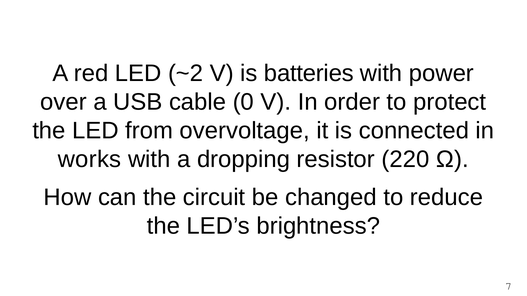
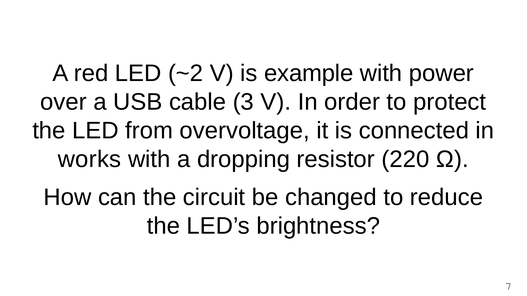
batteries: batteries -> example (309, 73)
0: 0 -> 3 (243, 102)
